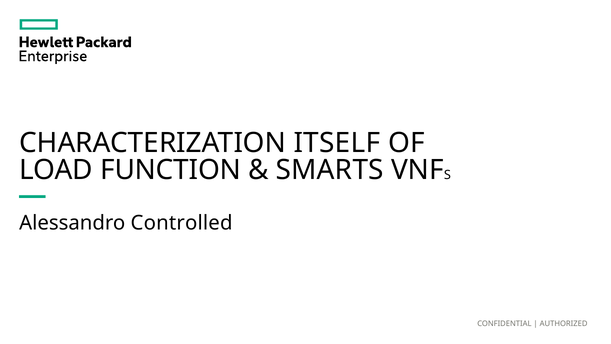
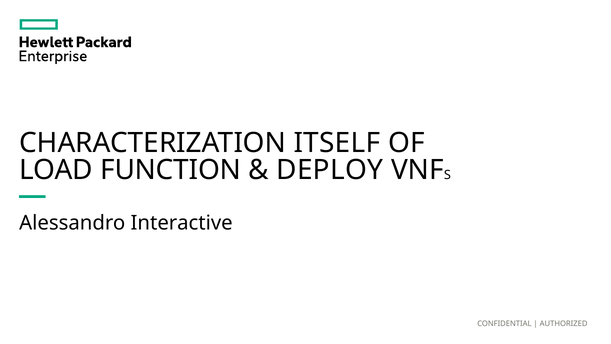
SMARTS: SMARTS -> DEPLOY (330, 170)
Controlled: Controlled -> Interactive (182, 223)
